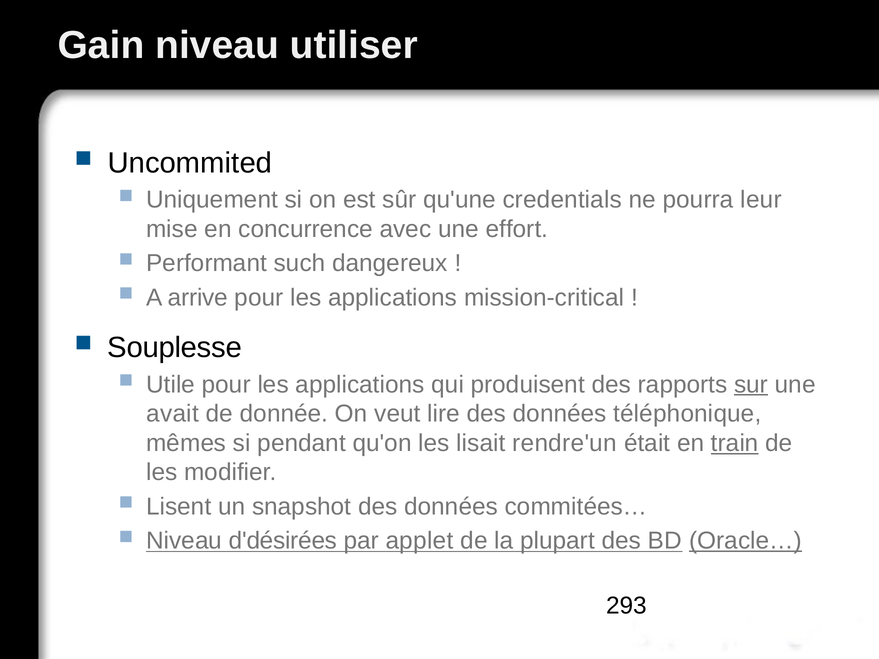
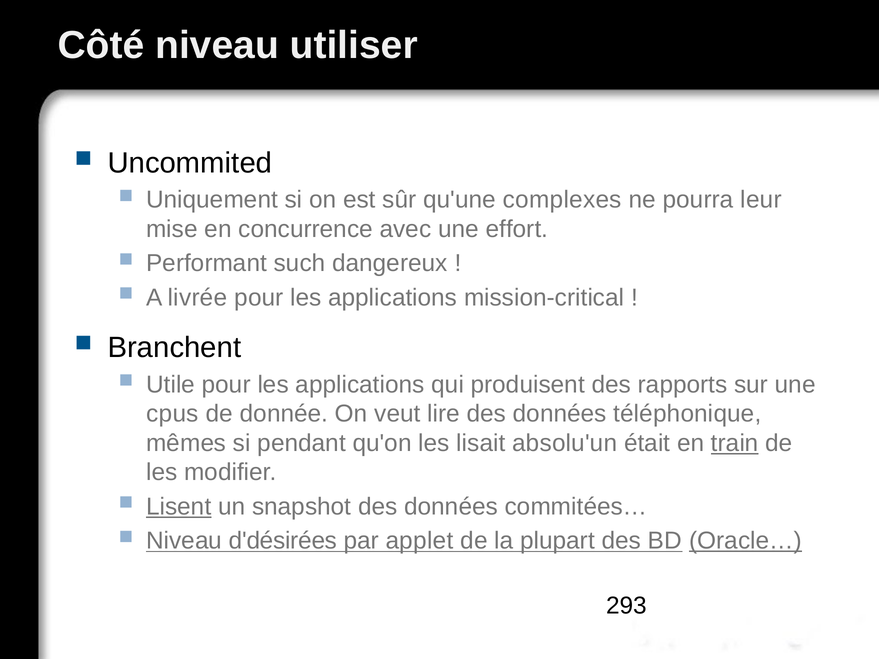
Gain: Gain -> Côté (101, 45)
credentials: credentials -> complexes (562, 200)
arrive: arrive -> livrée (198, 298)
Souplesse: Souplesse -> Branchent (174, 348)
sur underline: present -> none (751, 385)
avait: avait -> cpus (173, 414)
rendre'un: rendre'un -> absolu'un (565, 443)
Lisent underline: none -> present (179, 507)
